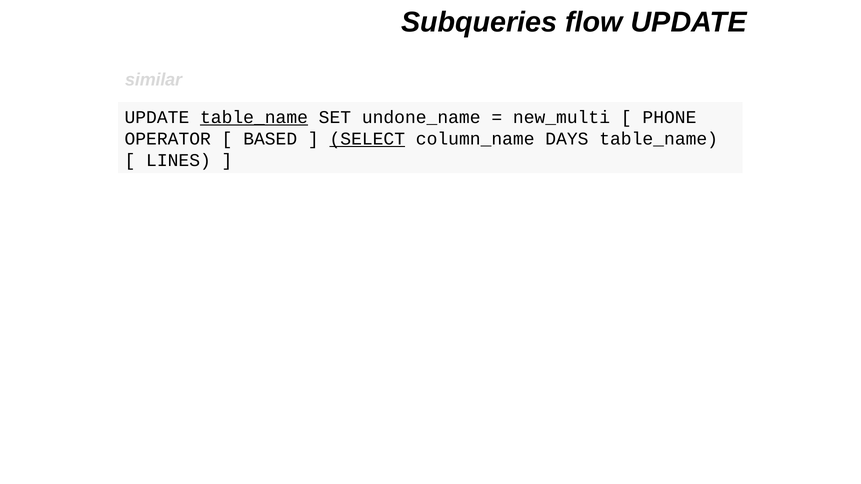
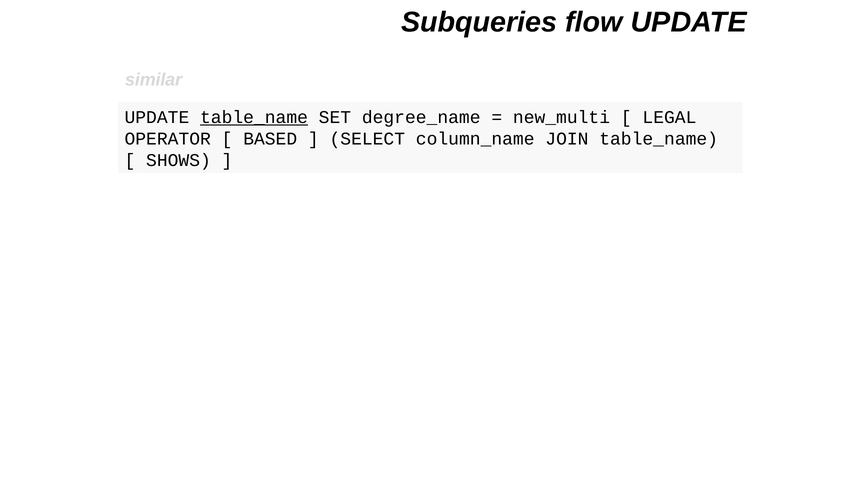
undone_name: undone_name -> degree_name (421, 117)
PHONE: PHONE -> LEGAL (669, 117)
SELECT underline: present -> none (367, 139)
DAYS: DAYS -> JOIN (567, 139)
LINES: LINES -> SHOWS (178, 160)
